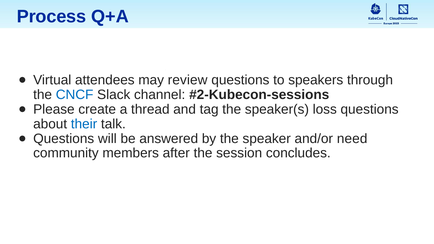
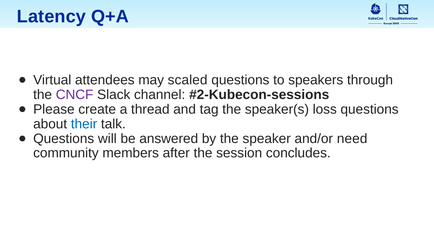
Process: Process -> Latency (51, 17)
review: review -> scaled (188, 80)
CNCF colour: blue -> purple (75, 95)
